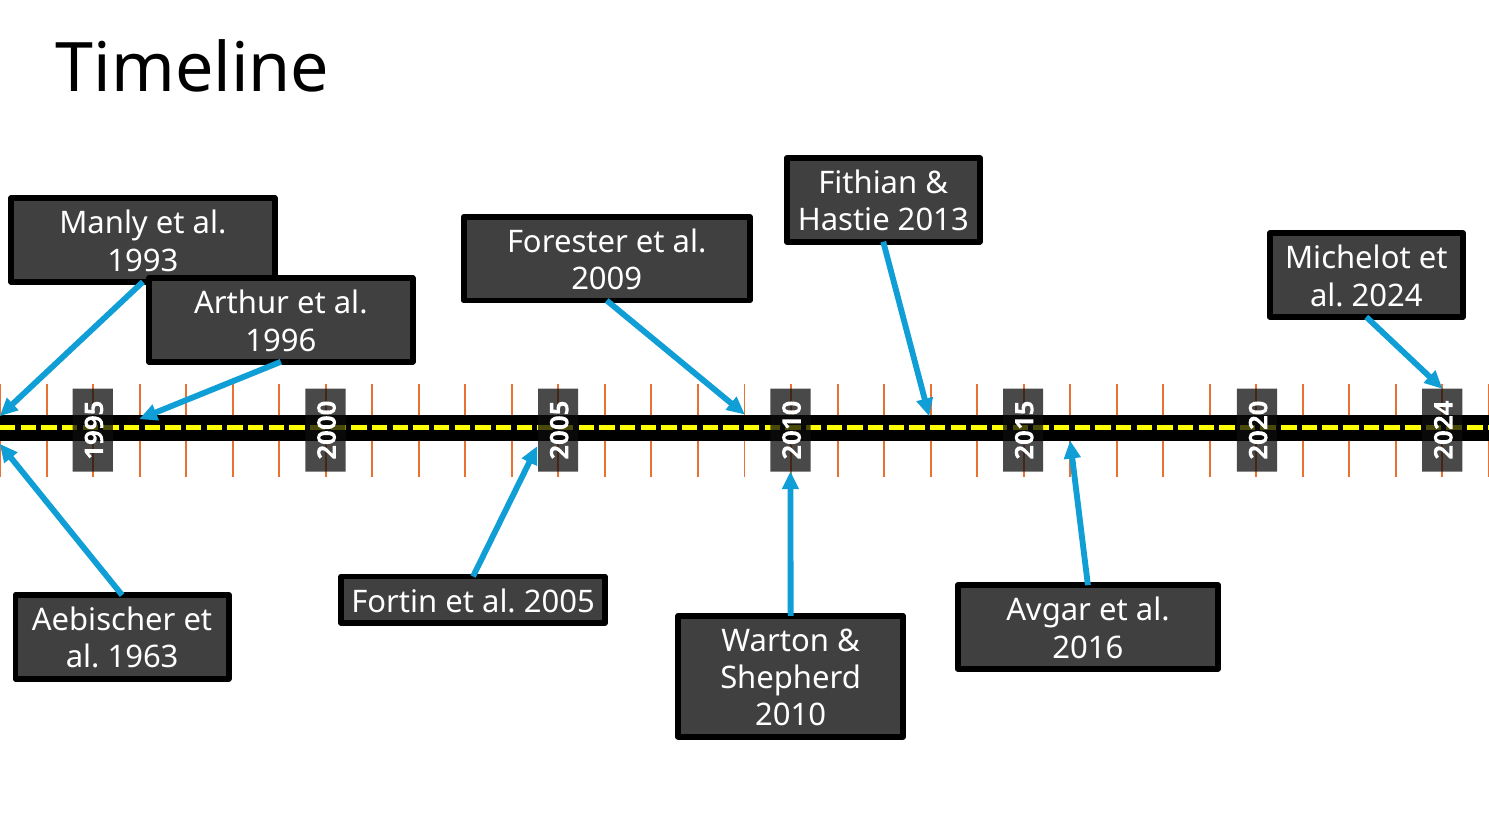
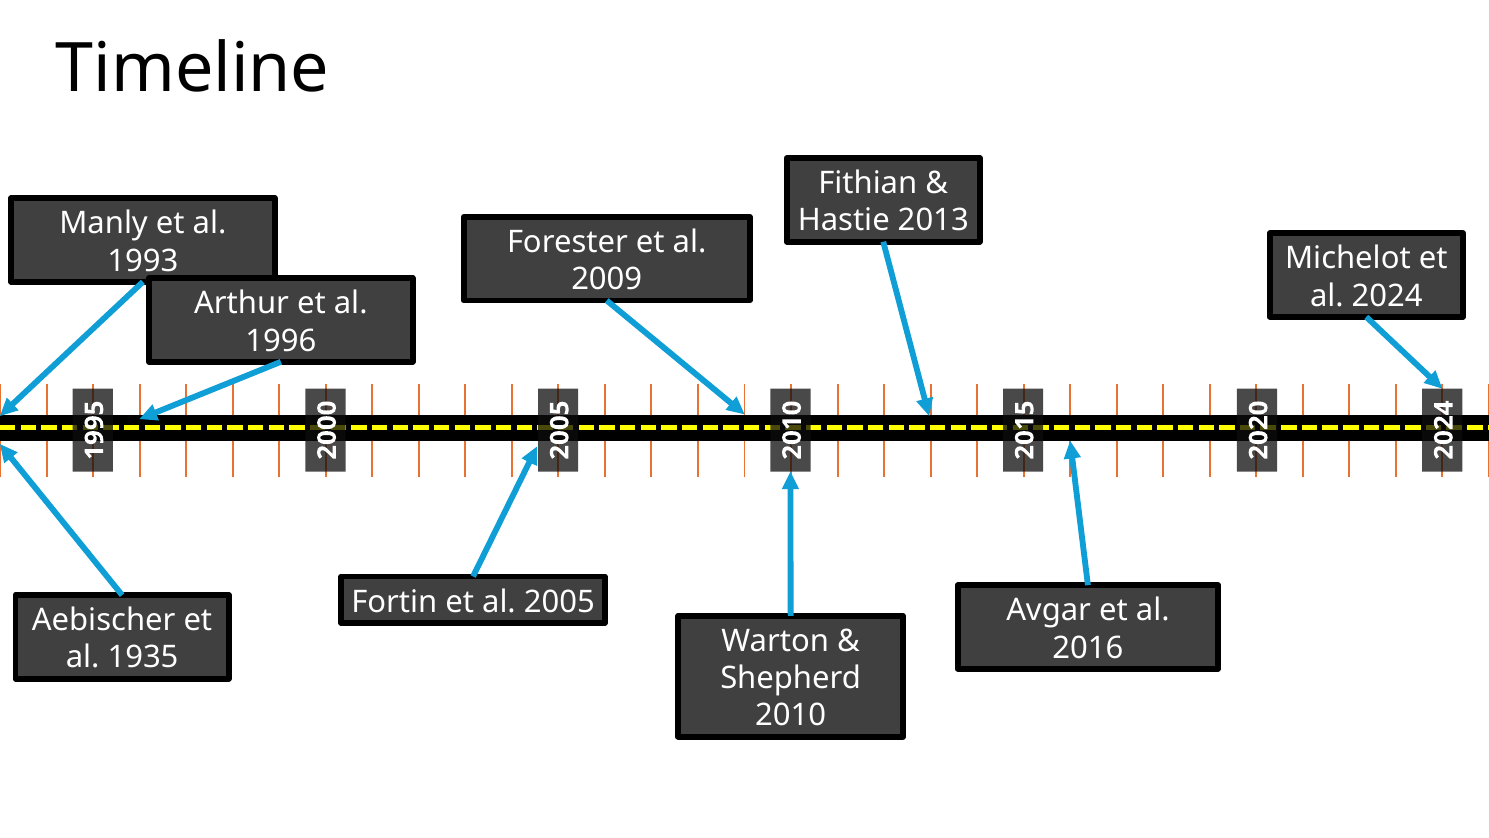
1963: 1963 -> 1935 (143, 657)
